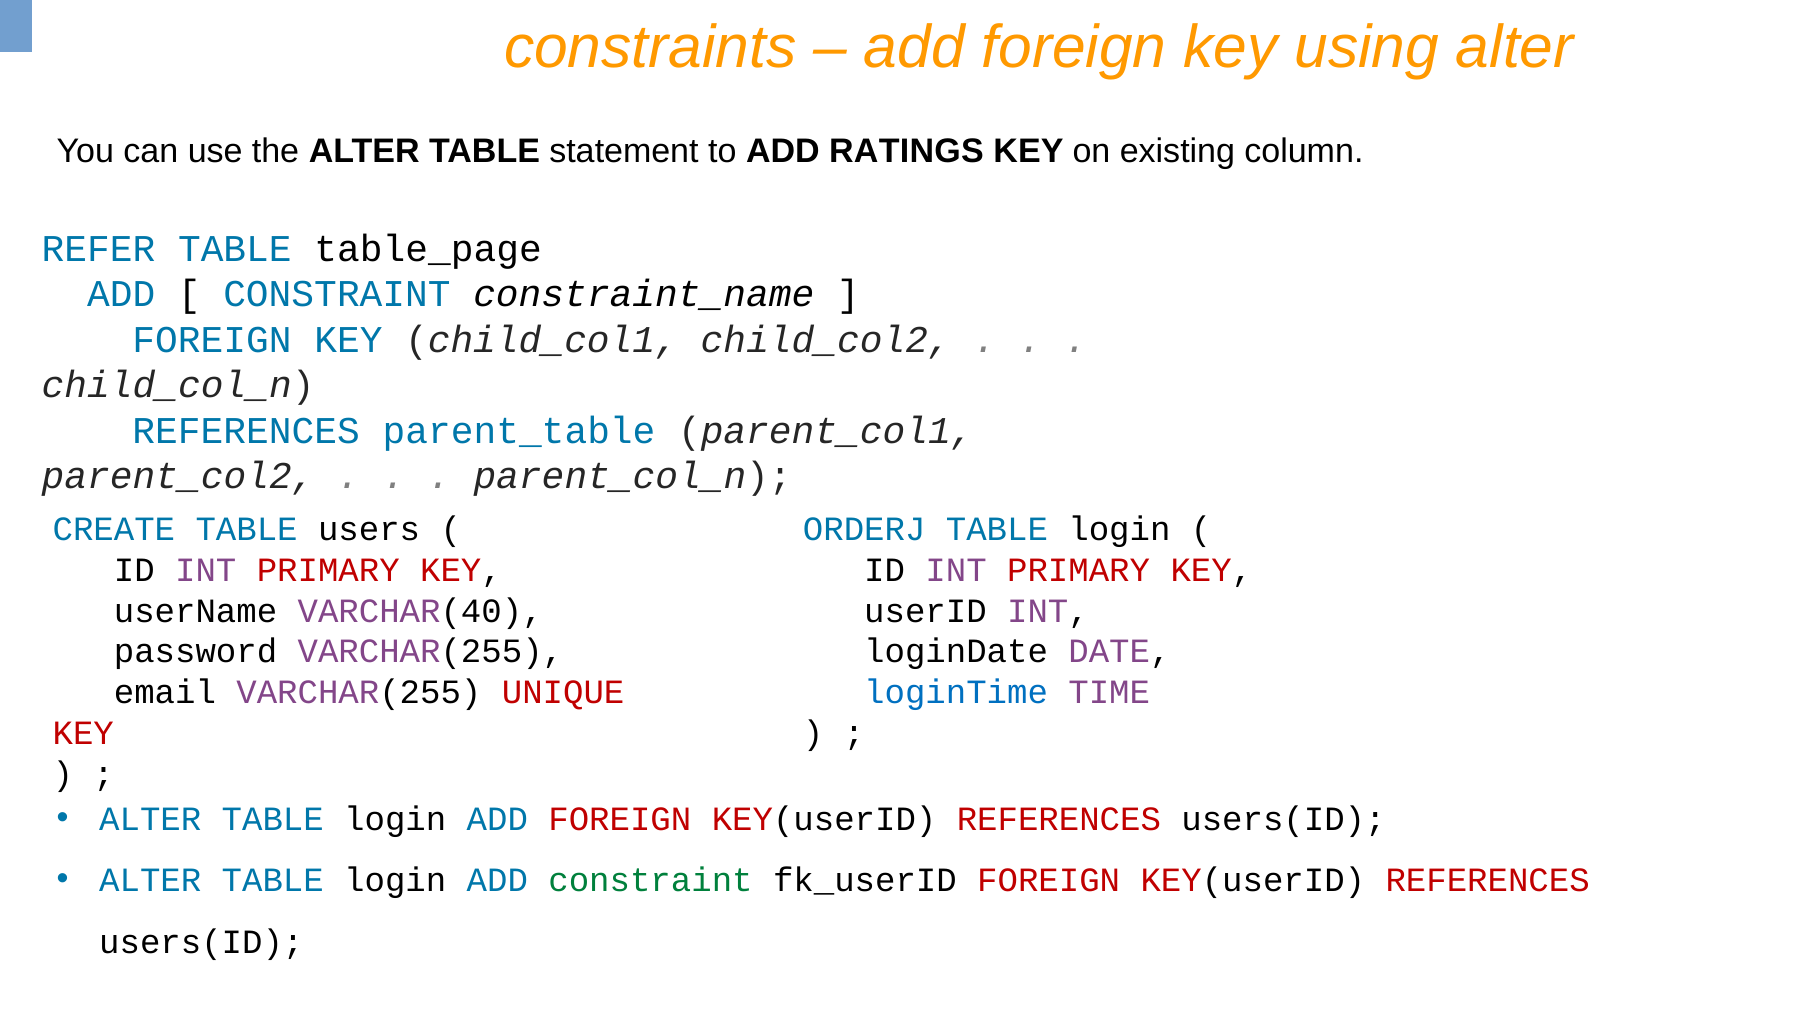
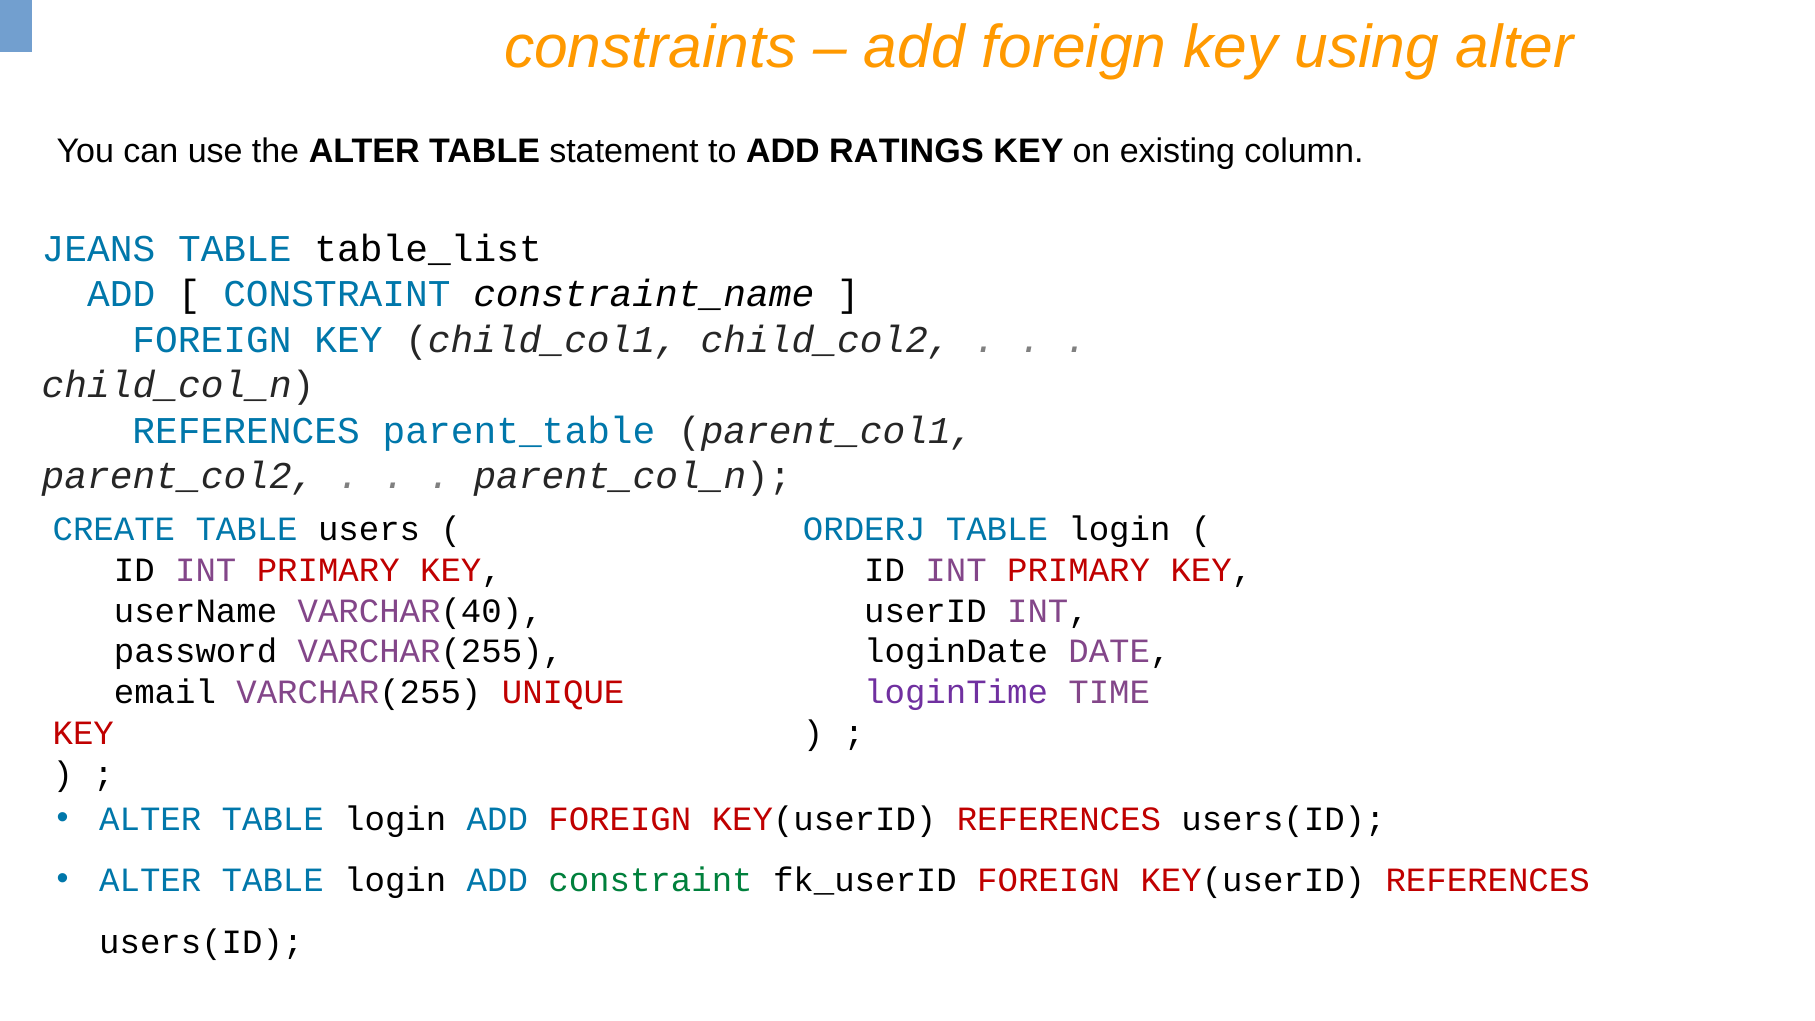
REFER: REFER -> JEANS (99, 249)
table_page: table_page -> table_list (428, 249)
loginTime colour: blue -> purple (956, 693)
